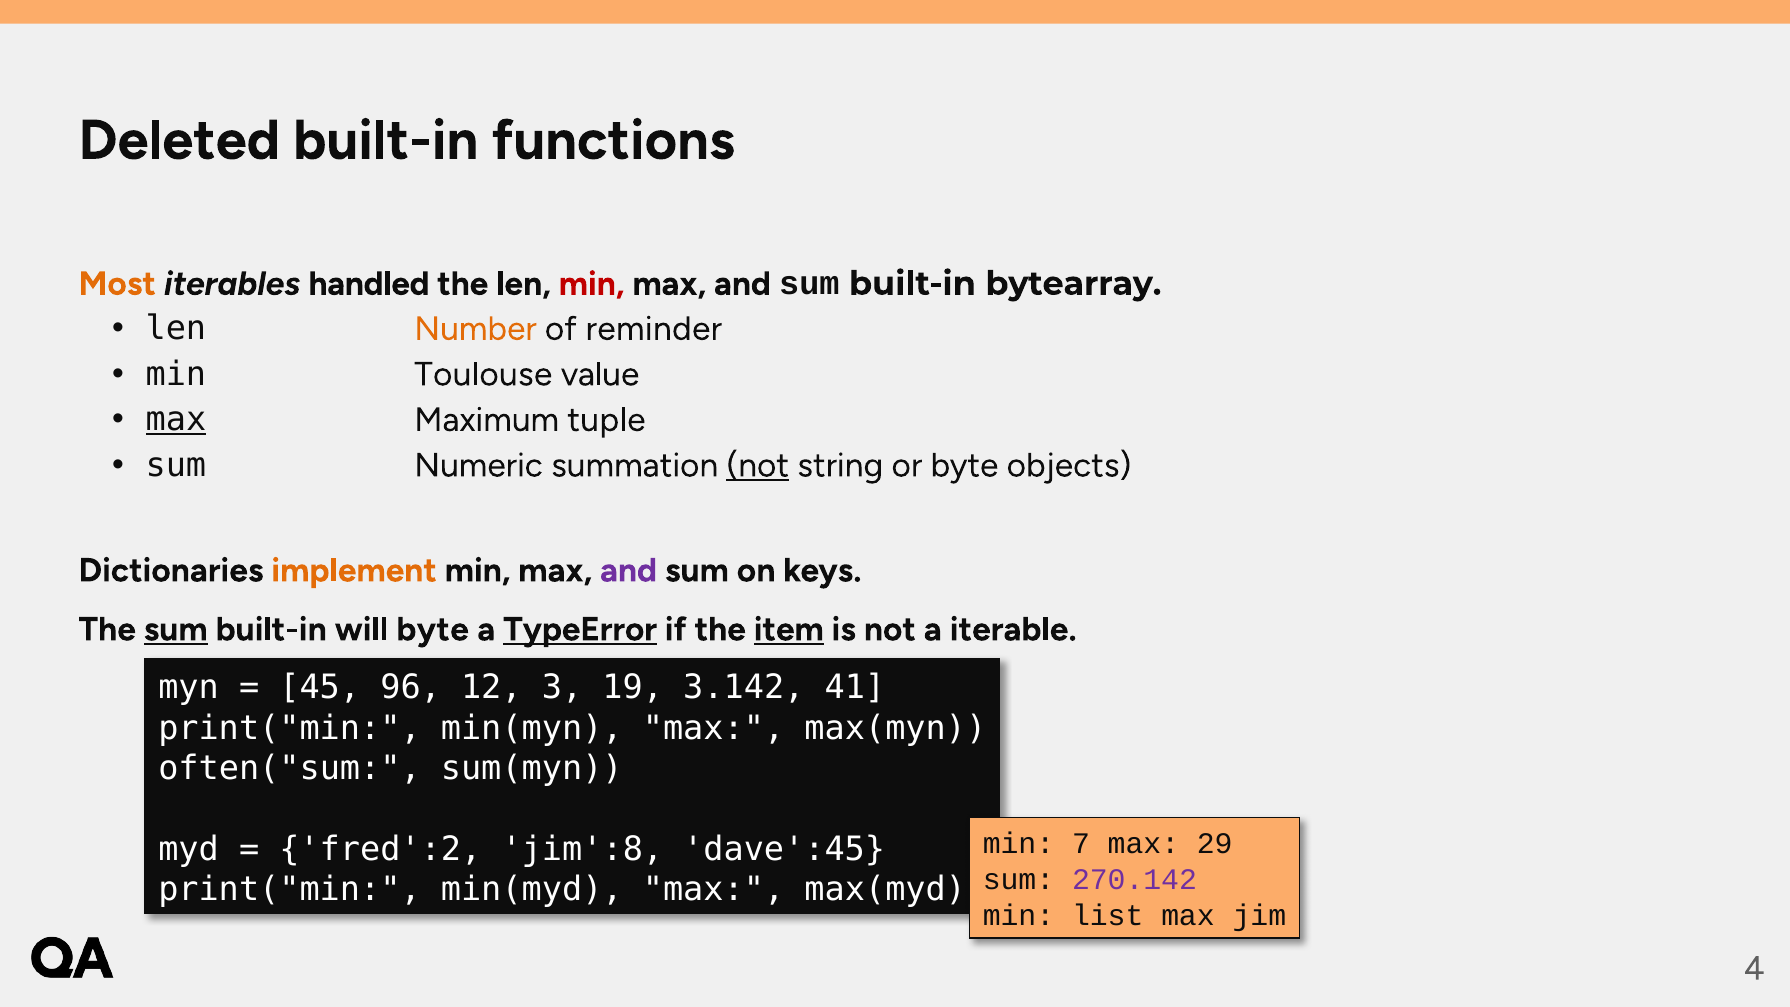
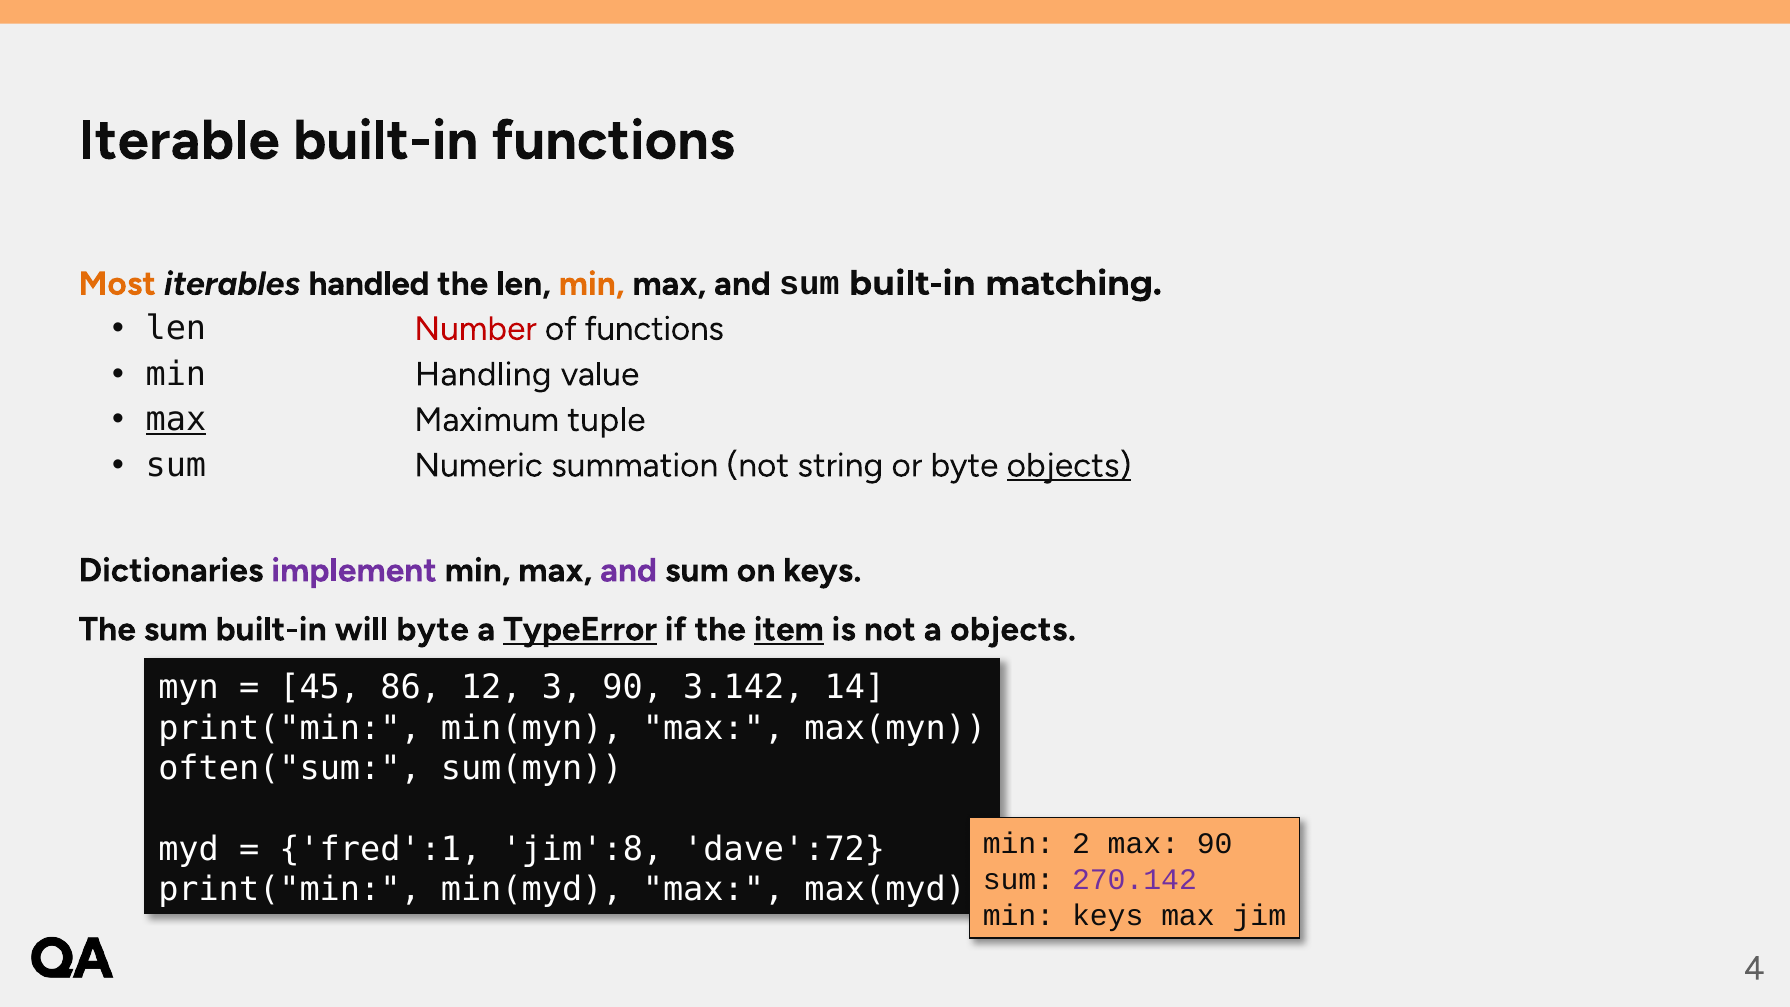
Deleted: Deleted -> Iterable (179, 140)
min colour: red -> orange (592, 284)
bytearray: bytearray -> matching (1073, 284)
Number colour: orange -> red (475, 329)
of reminder: reminder -> functions (654, 329)
Toulouse: Toulouse -> Handling (483, 374)
not underline: present -> none (758, 465)
objects underline: none -> present (1069, 465)
implement colour: orange -> purple (354, 570)
sum underline: present -> none (176, 629)
a iterable: iterable -> objects (1013, 629)
96: 96 -> 86 (411, 688)
3 19: 19 -> 90 (633, 688)
41: 41 -> 14 (855, 688)
7: 7 -> 2 (1081, 844)
max 29: 29 -> 90 (1215, 844)
fred':2: fred':2 -> fred':1 (380, 849)
dave':45: dave':45 -> dave':72 (784, 849)
min list: list -> keys (1108, 916)
